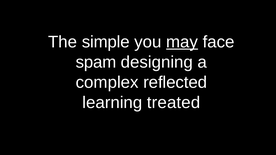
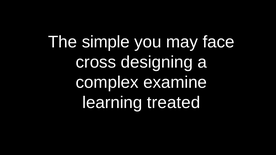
may underline: present -> none (182, 42)
spam: spam -> cross (96, 62)
reflected: reflected -> examine (175, 82)
